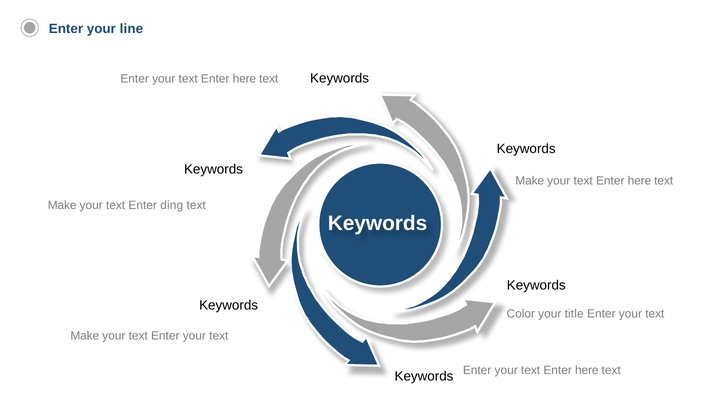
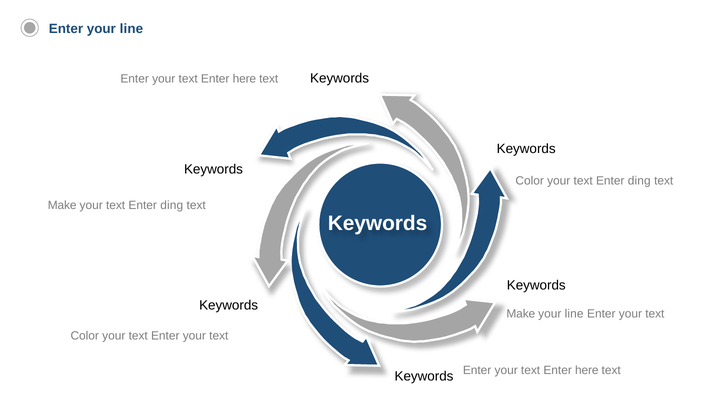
Make: Make -> Color (530, 181)
here: here -> ding (639, 181)
Color: Color -> Make (521, 314)
title: title -> line (574, 314)
Make: Make -> Color (85, 336)
